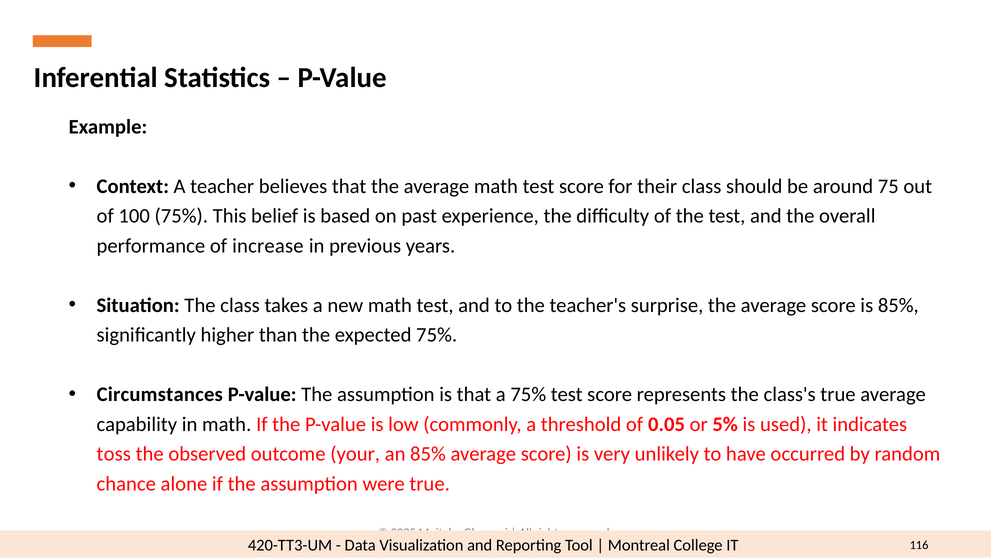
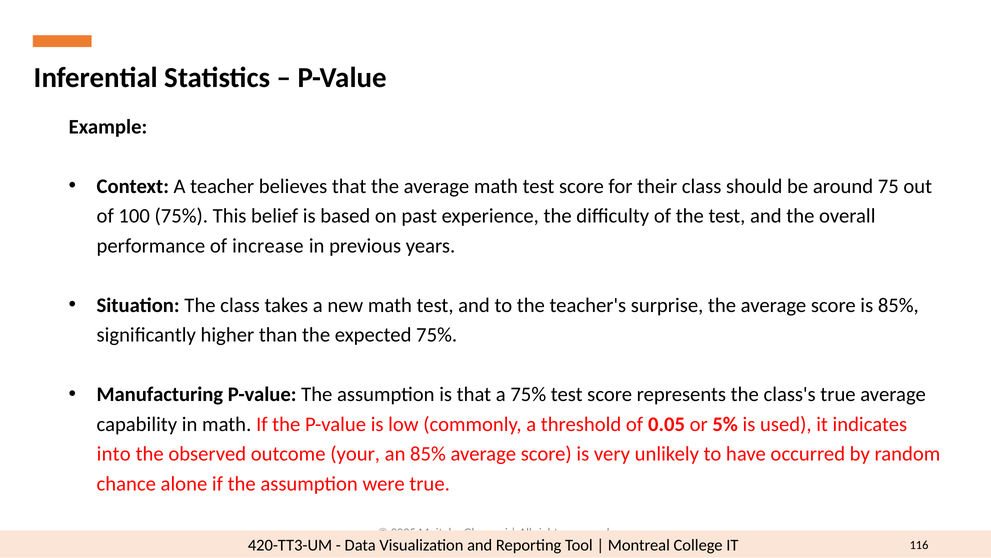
Circumstances: Circumstances -> Manufacturing (160, 394)
toss: toss -> into (114, 454)
